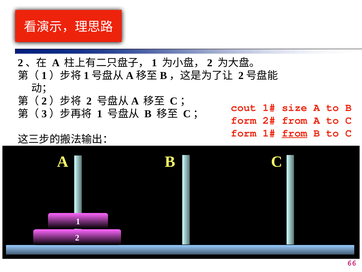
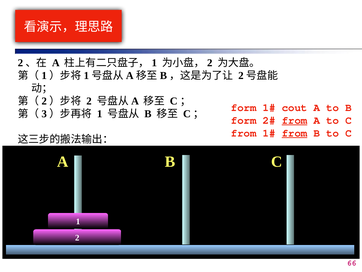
cout: cout -> form (244, 107)
size: size -> cout (295, 107)
from underline: none -> present (295, 120)
form: form -> from (244, 133)
